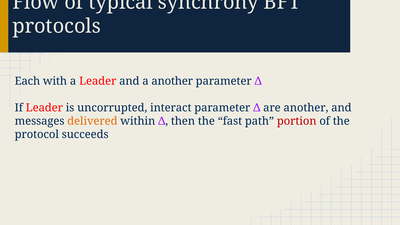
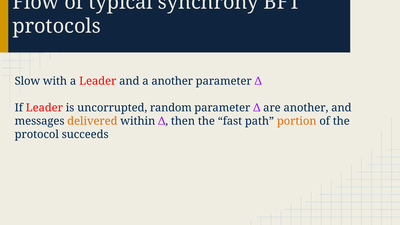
Each: Each -> Slow (27, 81)
interact: interact -> random (171, 108)
portion colour: red -> orange (297, 121)
